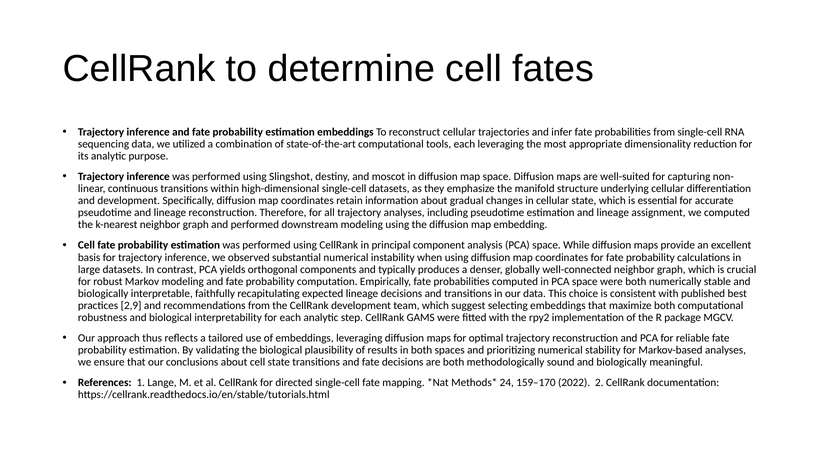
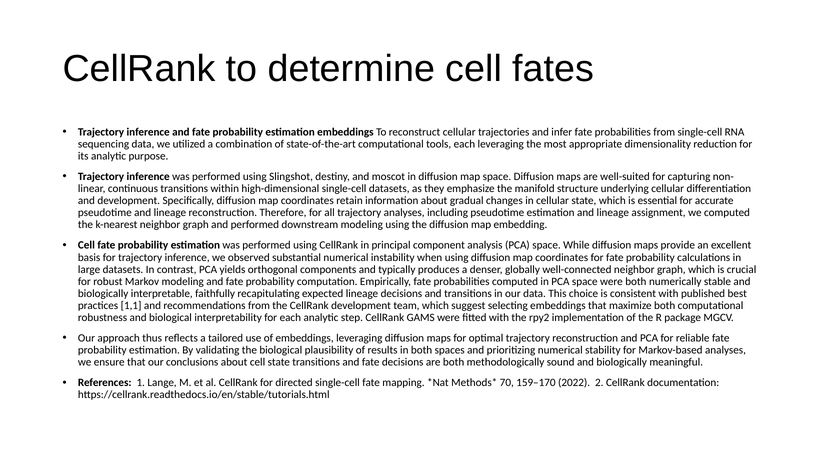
2,9: 2,9 -> 1,1 (131, 306)
24: 24 -> 70 (507, 383)
